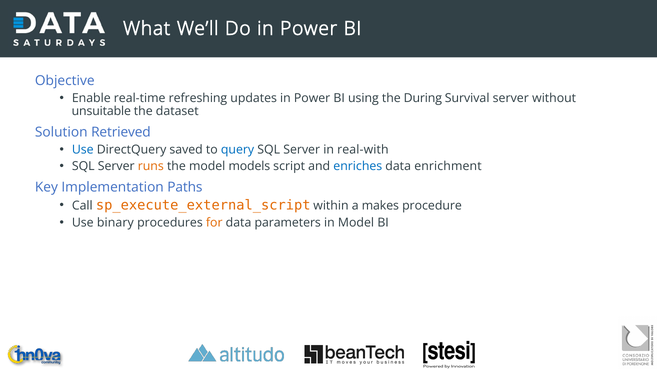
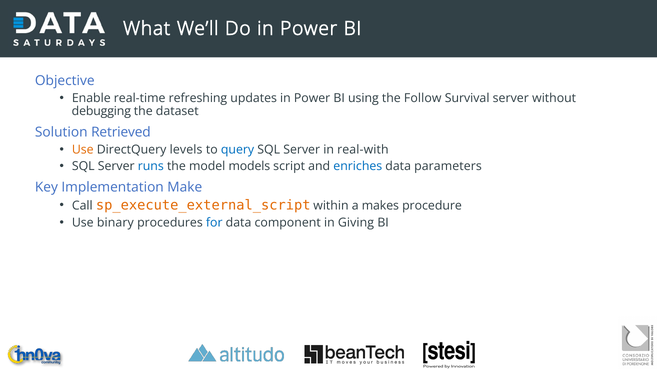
During: During -> Follow (423, 98)
unsuitable: unsuitable -> debugging (101, 111)
Use colour: blue -> orange (83, 150)
saved: saved -> levels (186, 150)
runs colour: orange -> blue (151, 167)
enrichment: enrichment -> parameters (448, 167)
Paths: Paths -> Make (185, 187)
for colour: orange -> blue (214, 223)
parameters: parameters -> component (288, 223)
in Model: Model -> Giving (356, 223)
